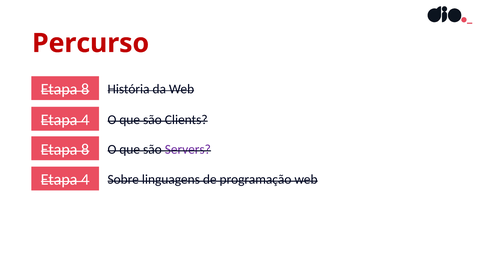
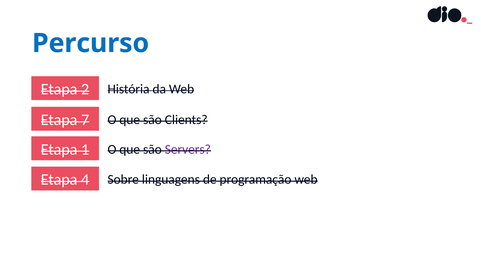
Percurso colour: red -> blue (91, 43)
8: 8 -> 2 (85, 89)
4: 4 -> 7 (85, 120)
8: 8 -> 1 (85, 149)
